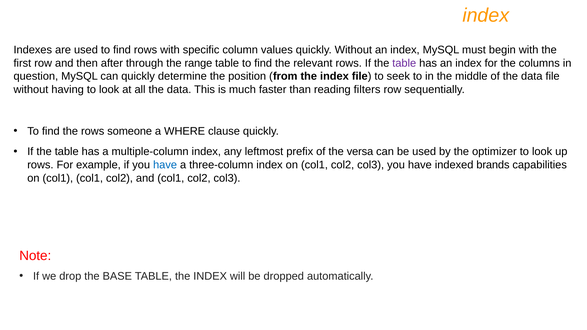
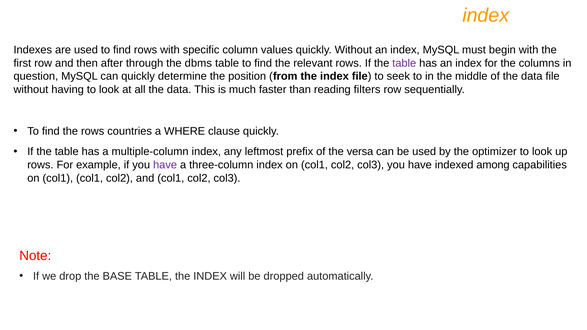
range: range -> dbms (198, 63)
someone: someone -> countries (130, 131)
have colour: blue -> purple (165, 165)
brands: brands -> among (493, 165)
